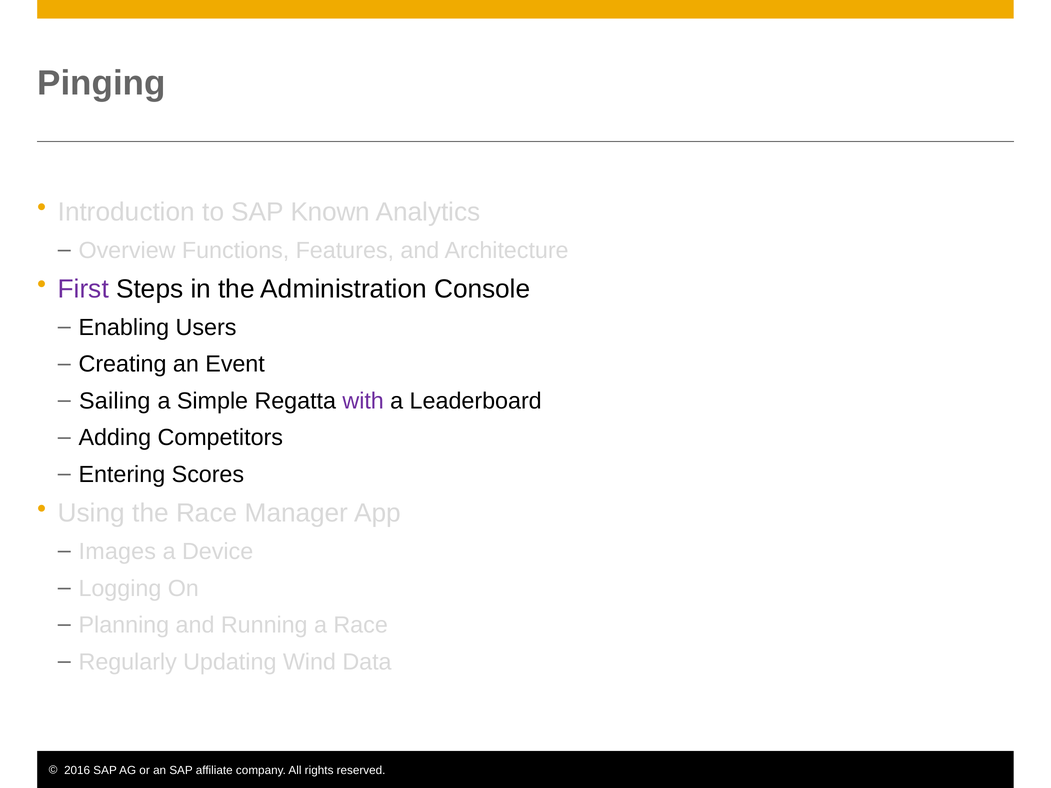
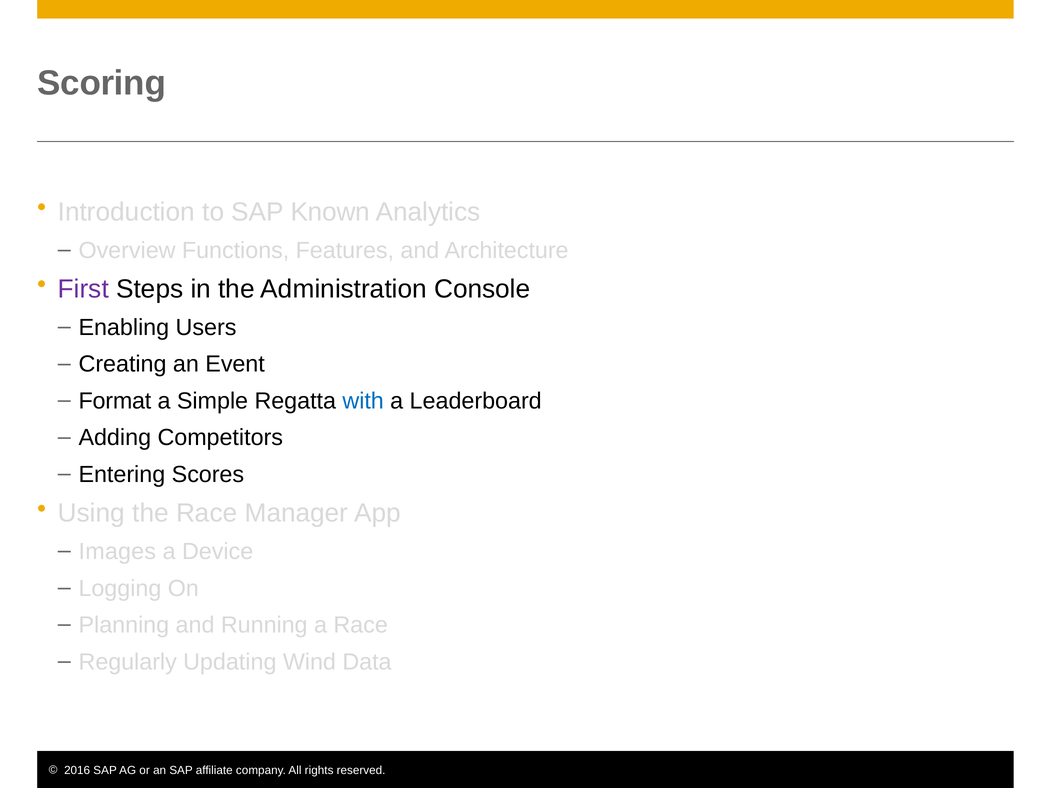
Pinging: Pinging -> Scoring (102, 83)
Sailing: Sailing -> Format (115, 401)
with colour: purple -> blue (363, 401)
